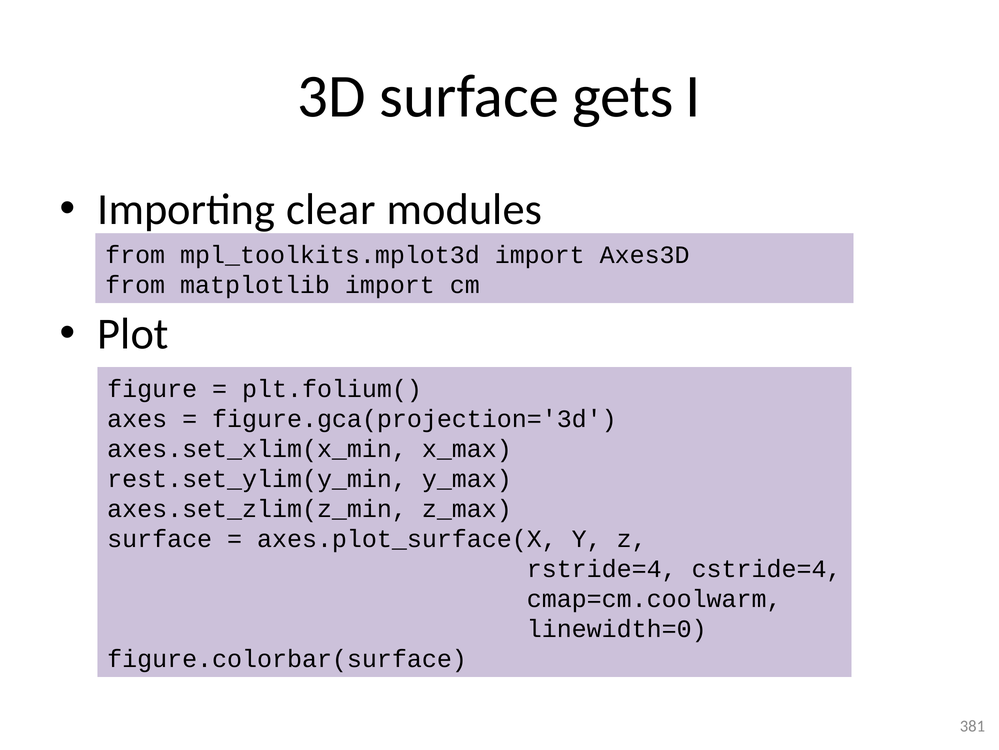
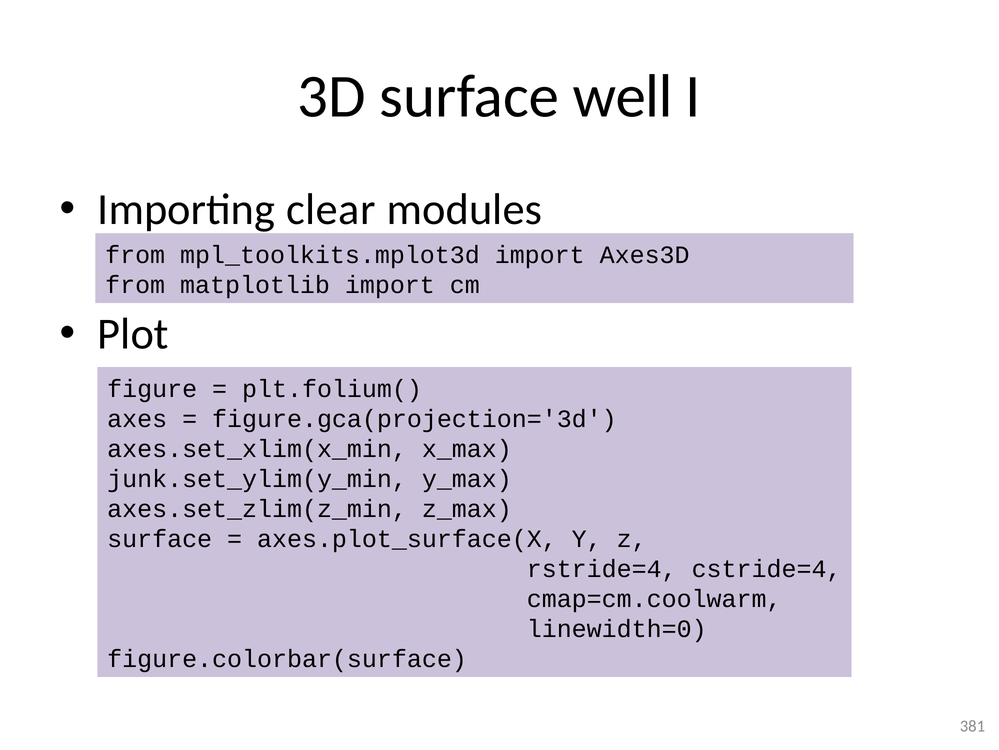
gets: gets -> well (623, 97)
rest.set_ylim(y_min: rest.set_ylim(y_min -> junk.set_ylim(y_min (257, 478)
